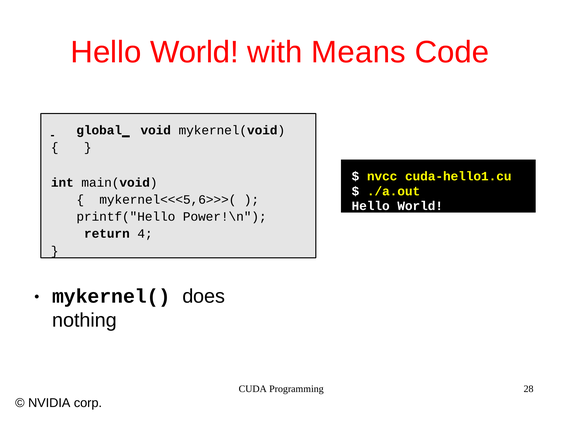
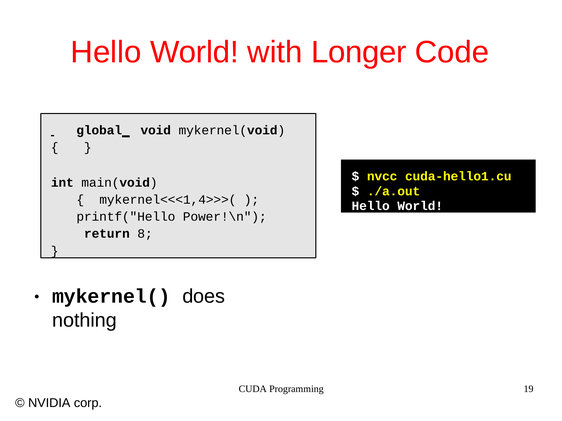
Means: Means -> Longer (359, 52)
mykernel<<<5,6>>>(: mykernel<<<5,6>>>( -> mykernel<<<1,4>>>( (168, 200)
4: 4 -> 8 (145, 234)
28: 28 -> 19 (529, 389)
